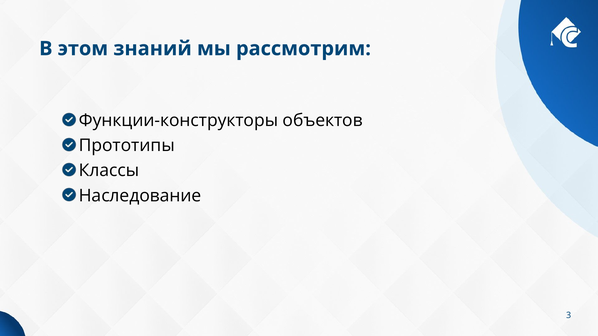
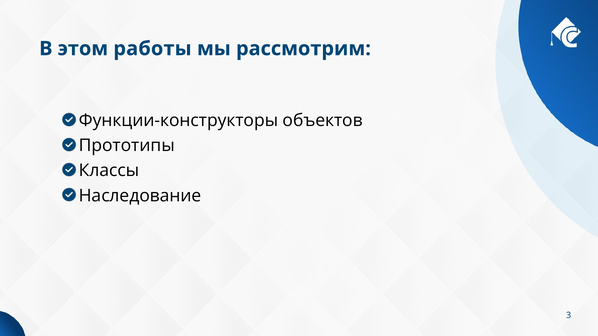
знаний: знаний -> работы (152, 49)
